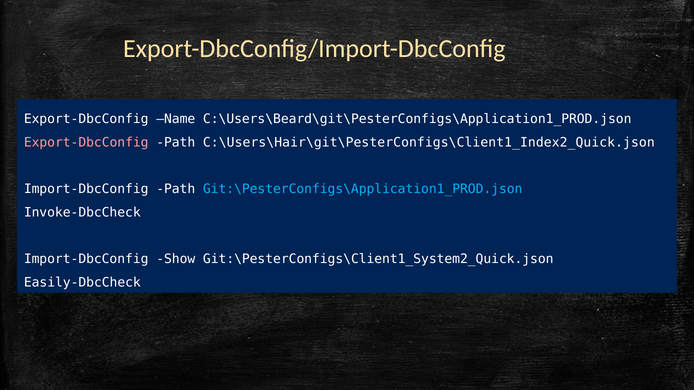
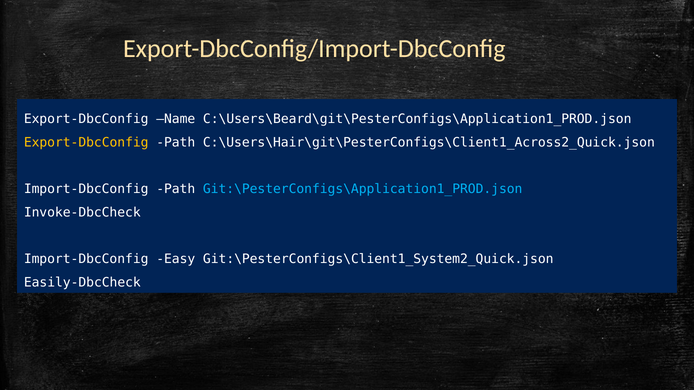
Export-DbcConfig colour: pink -> yellow (86, 143)
C:\Users\Hair\git\PesterConfigs\Client1_Index2_Quick.json: C:\Users\Hair\git\PesterConfigs\Client1_Index2_Quick.json -> C:\Users\Hair\git\PesterConfigs\Client1_Across2_Quick.json (429, 143)
Show: Show -> Easy (176, 259)
